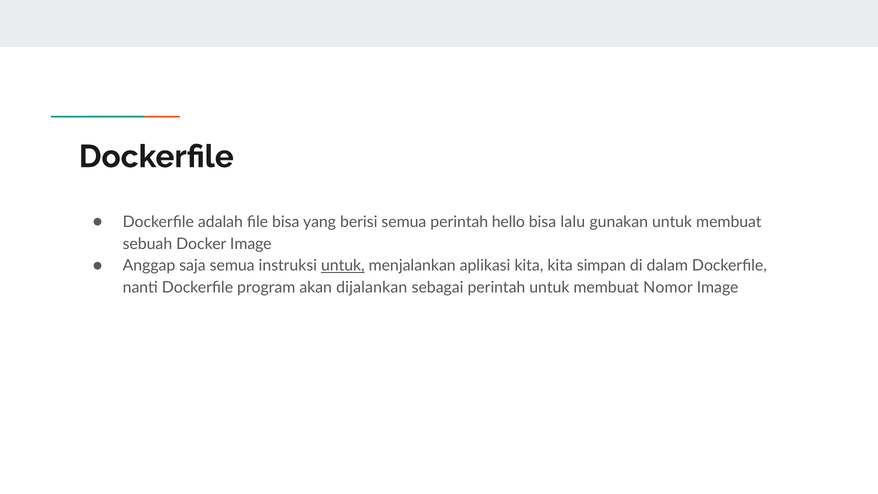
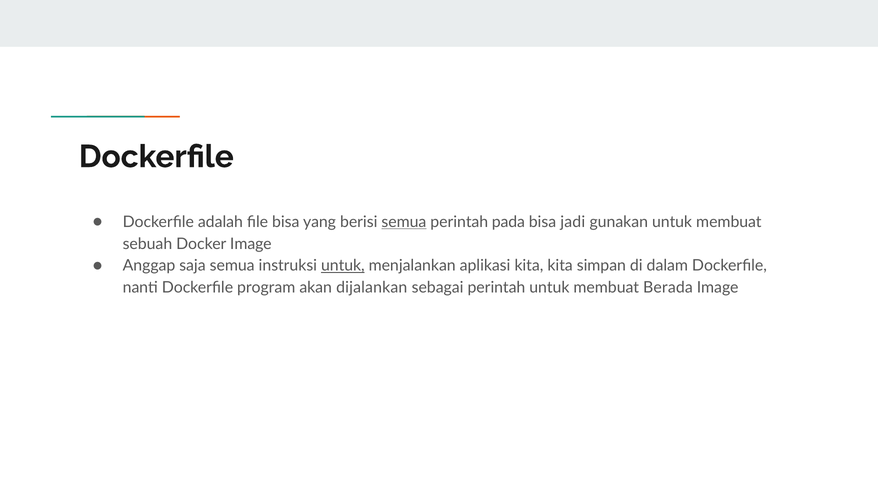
semua underline: none -> present (404, 222)
hello: hello -> pada (508, 222)
lalu: lalu -> jadi (573, 222)
Nomor: Nomor -> Berada (668, 288)
